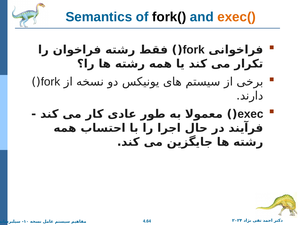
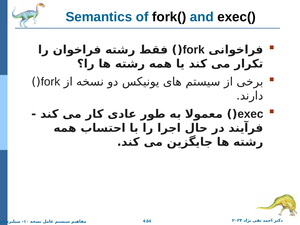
exec( colour: orange -> black (237, 17)
